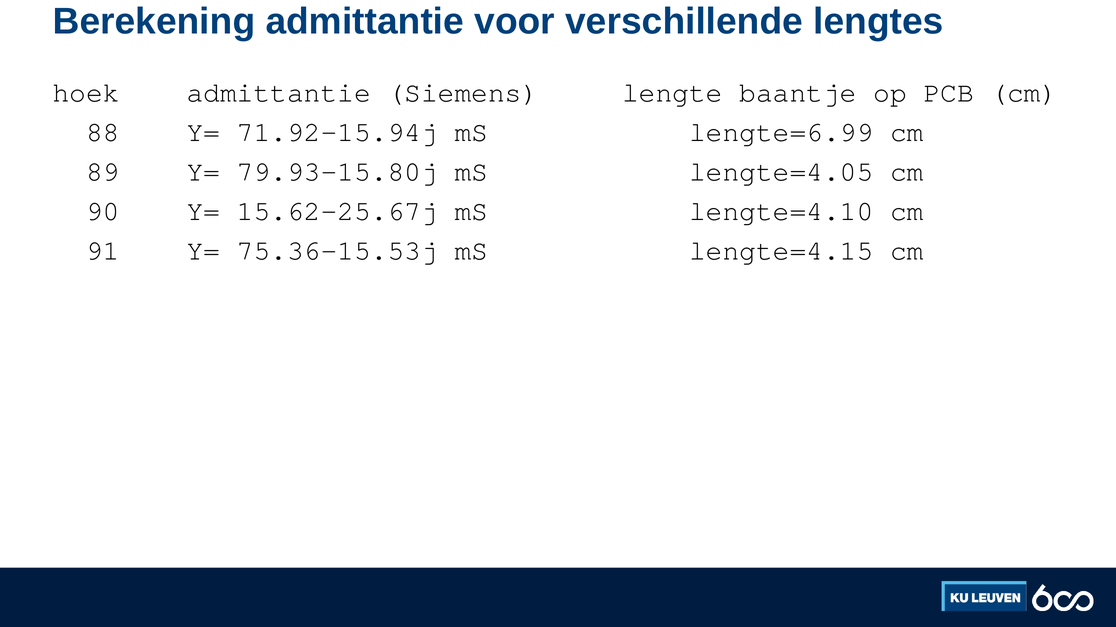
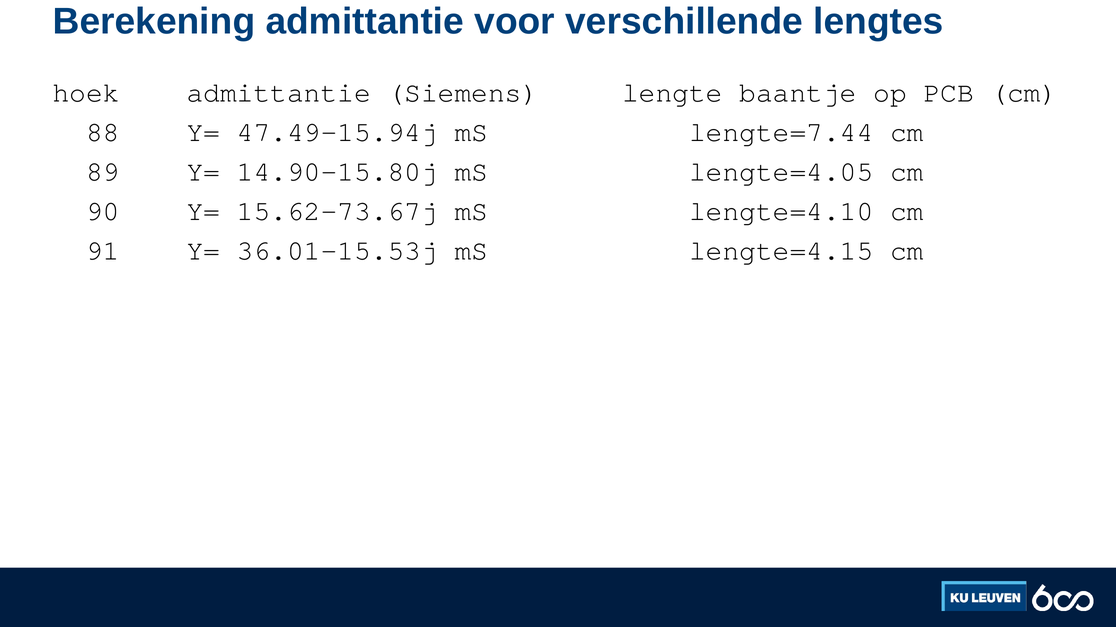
71.92-15.94j: 71.92-15.94j -> 47.49-15.94j (337, 132)
lengte=6.99: lengte=6.99 -> lengte=7.44 (781, 132)
79.93-15.80j: 79.93-15.80j -> 14.90-15.80j (337, 172)
15.62-25.67j: 15.62-25.67j -> 15.62-73.67j (337, 211)
75.36-15.53j: 75.36-15.53j -> 36.01-15.53j (337, 251)
